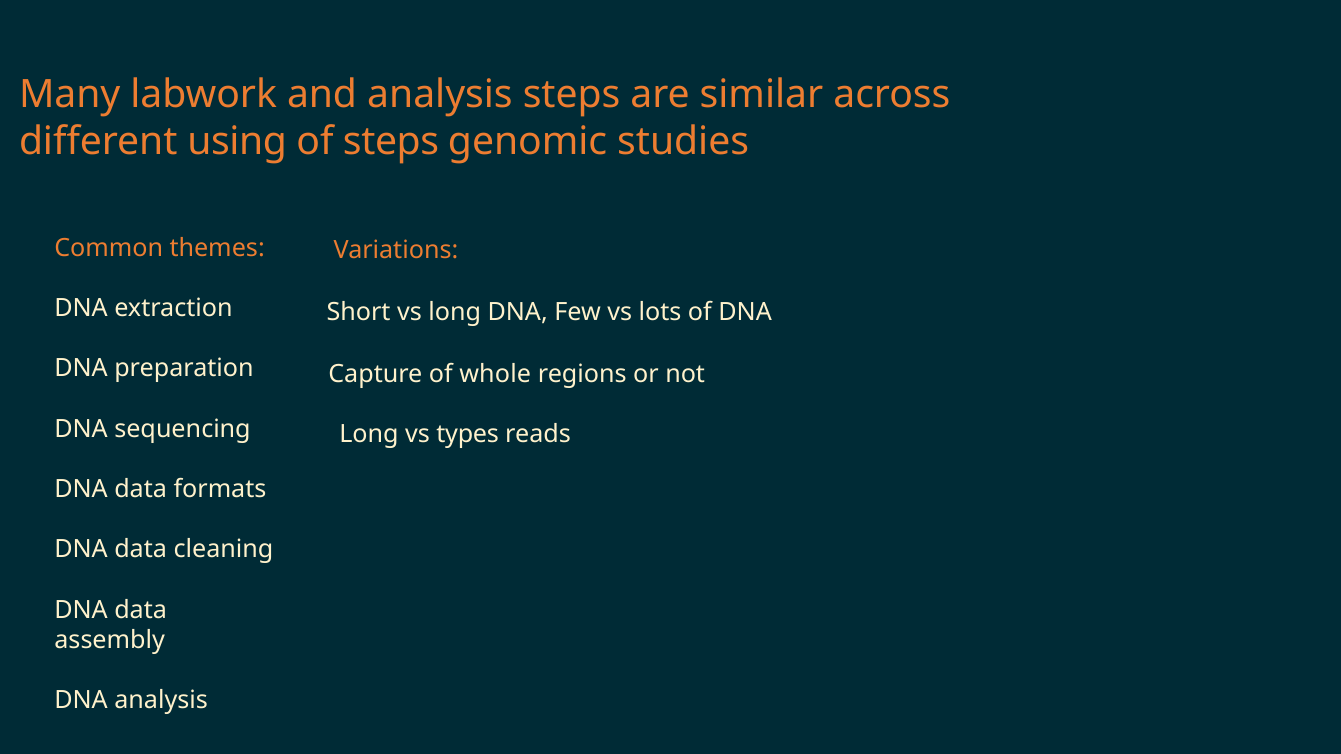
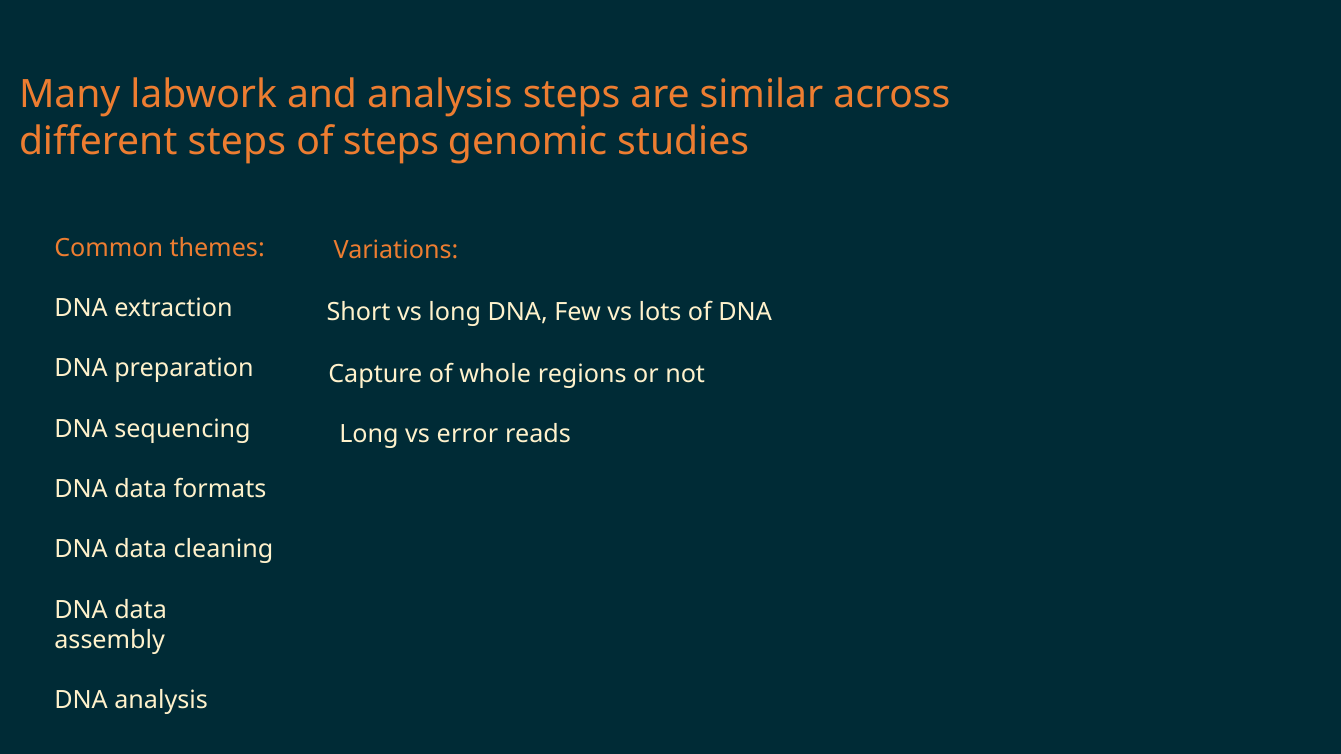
different using: using -> steps (237, 141)
types: types -> error (467, 434)
